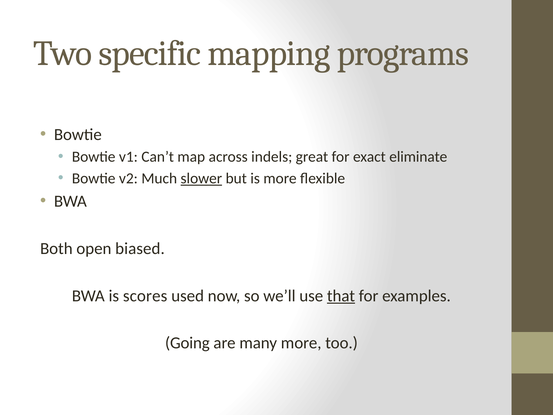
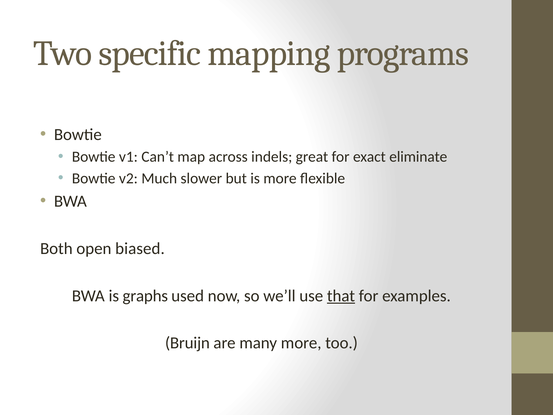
slower underline: present -> none (201, 178)
scores: scores -> graphs (145, 296)
Going: Going -> Bruijn (187, 343)
